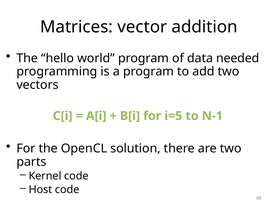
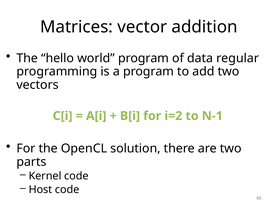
needed: needed -> regular (238, 58)
i=5: i=5 -> i=2 (173, 116)
